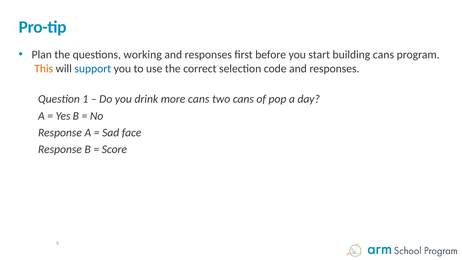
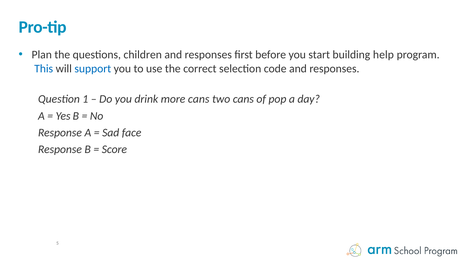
working: working -> children (143, 55)
building cans: cans -> help (383, 55)
This colour: orange -> blue (44, 69)
